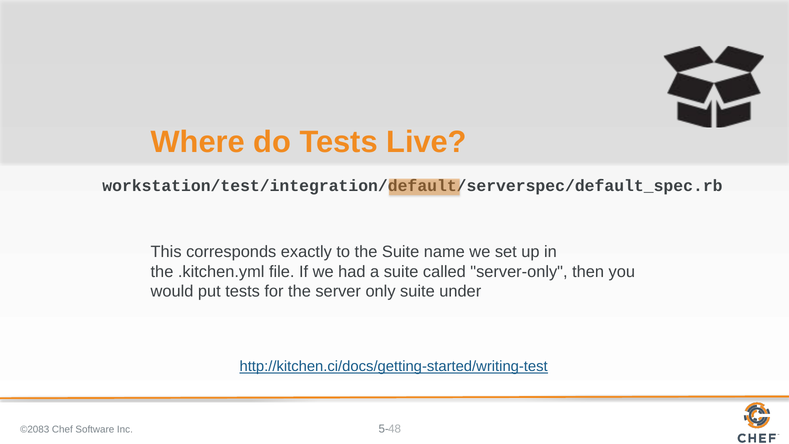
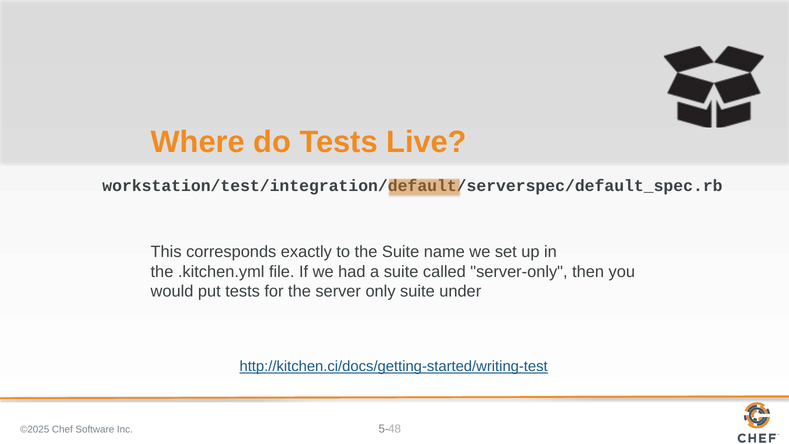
©2083: ©2083 -> ©2025 (35, 429)
